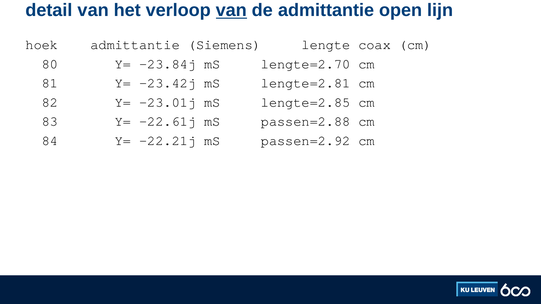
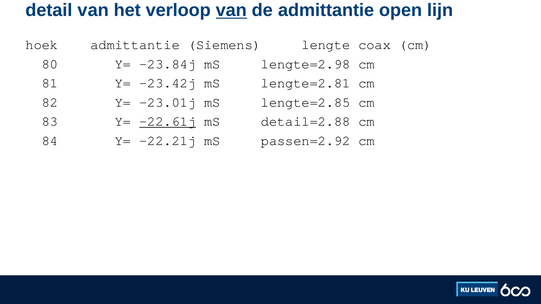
lengte=2.70: lengte=2.70 -> lengte=2.98 (306, 64)
-22.61j underline: none -> present (168, 122)
passen=2.88: passen=2.88 -> detail=2.88 (306, 122)
